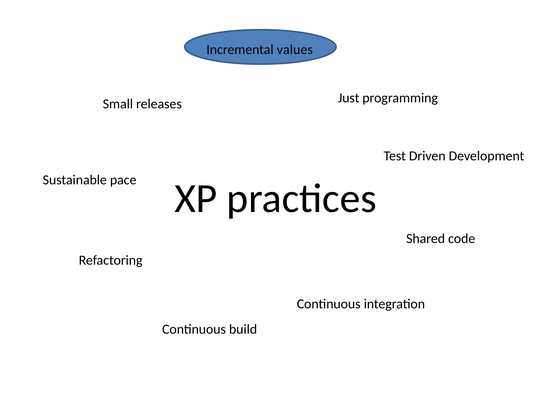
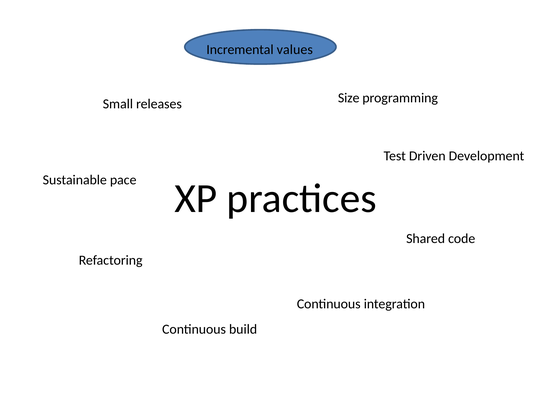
Just: Just -> Size (349, 98)
